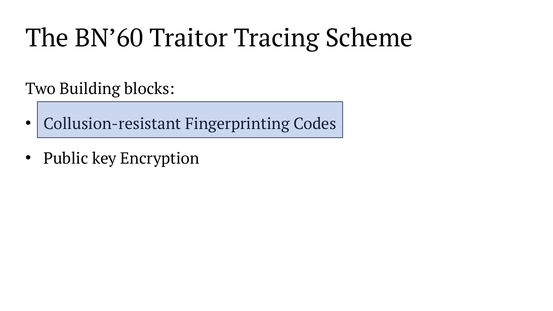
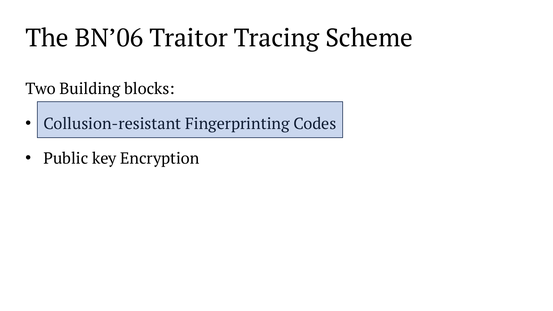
BN’60: BN’60 -> BN’06 (109, 38)
